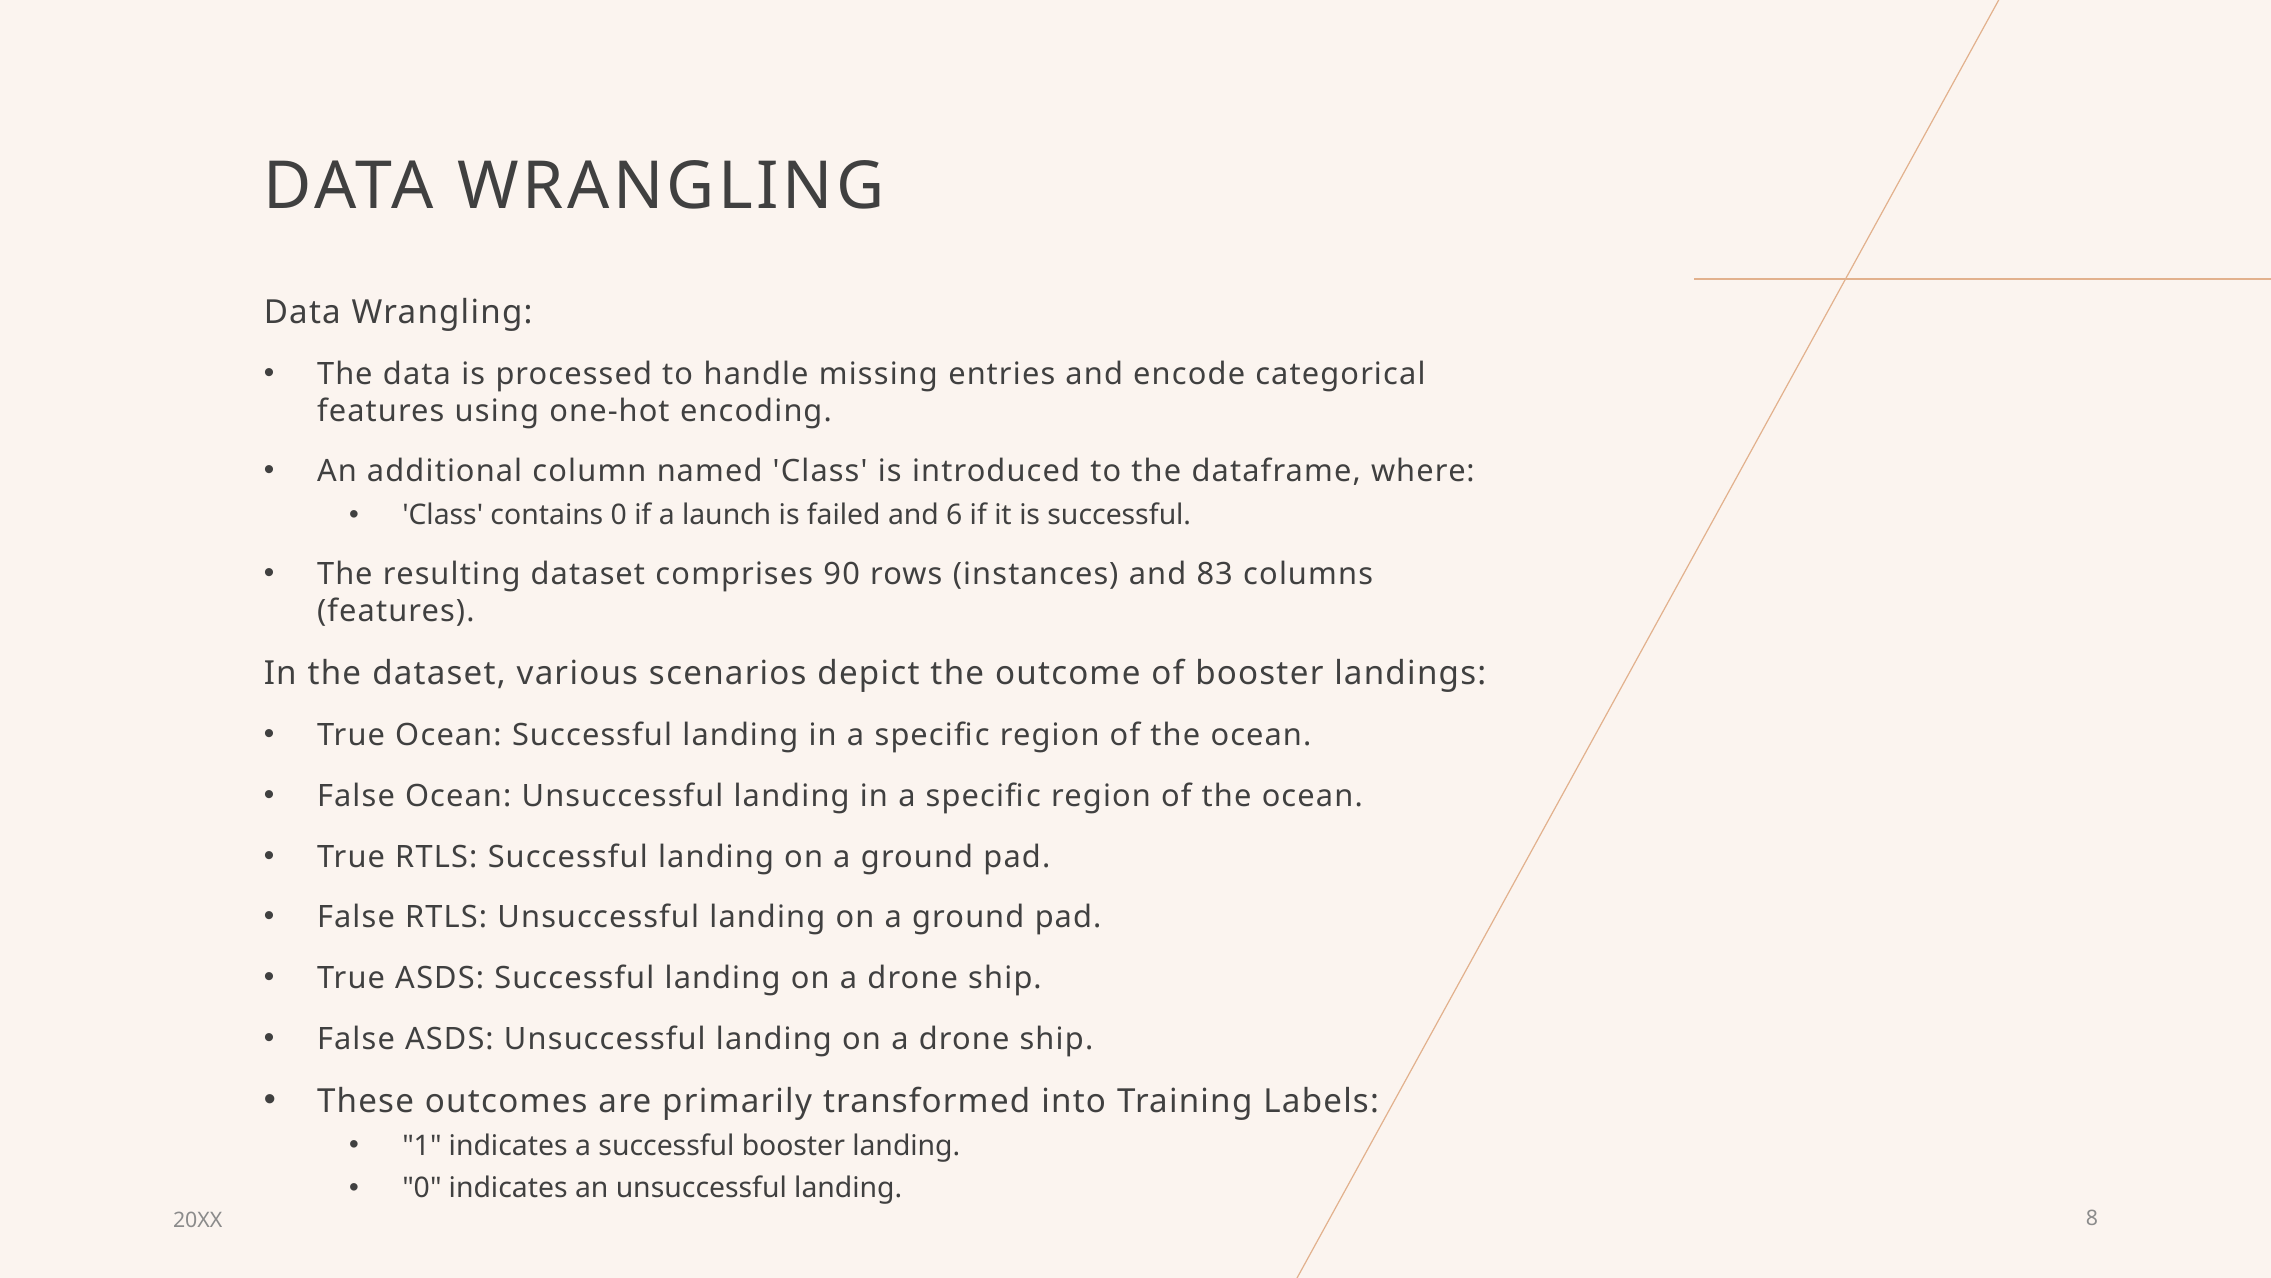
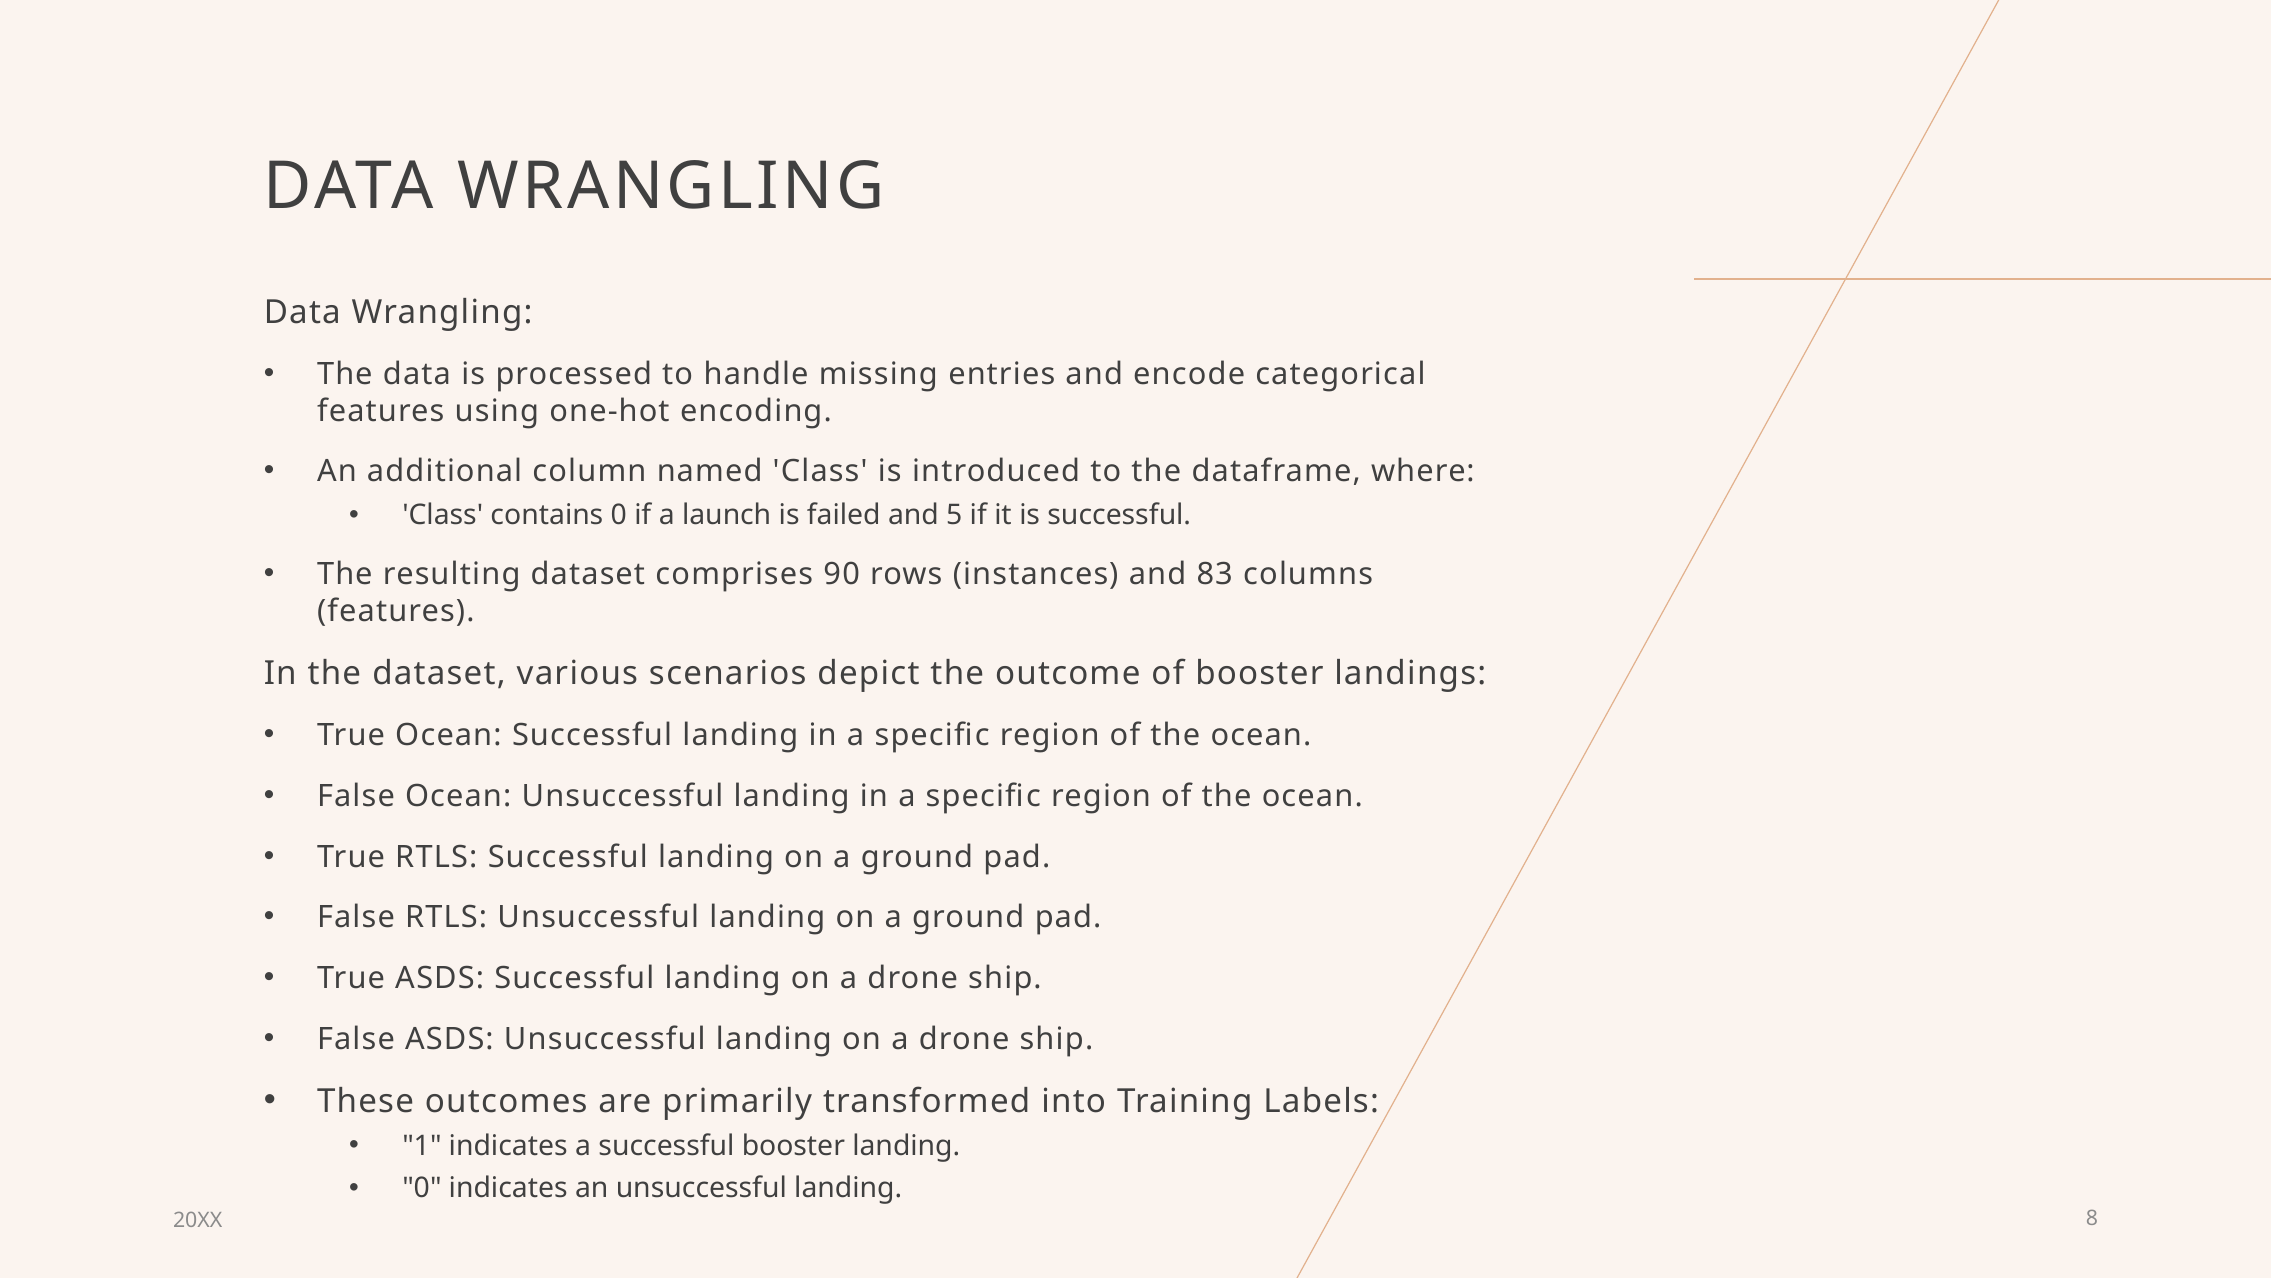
6: 6 -> 5 (954, 515)
